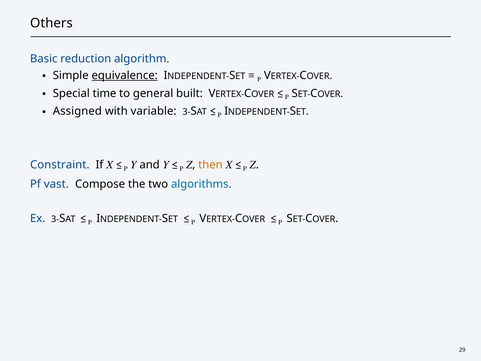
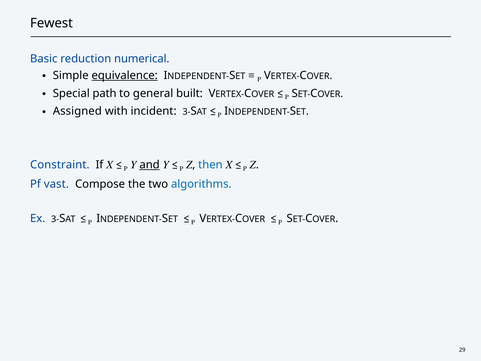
Others: Others -> Fewest (51, 23)
algorithm: algorithm -> numerical (142, 59)
time: time -> path (105, 93)
variable: variable -> incident (154, 111)
and underline: none -> present (150, 165)
then colour: orange -> blue (210, 165)
